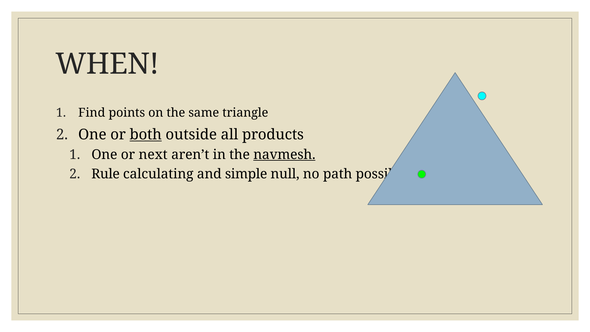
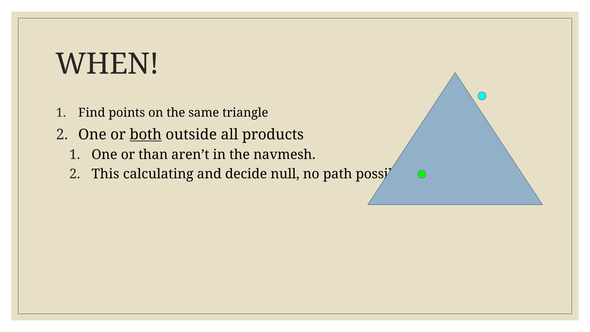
next: next -> than (153, 155)
navmesh underline: present -> none (284, 155)
Rule: Rule -> This (105, 174)
simple: simple -> decide (246, 174)
